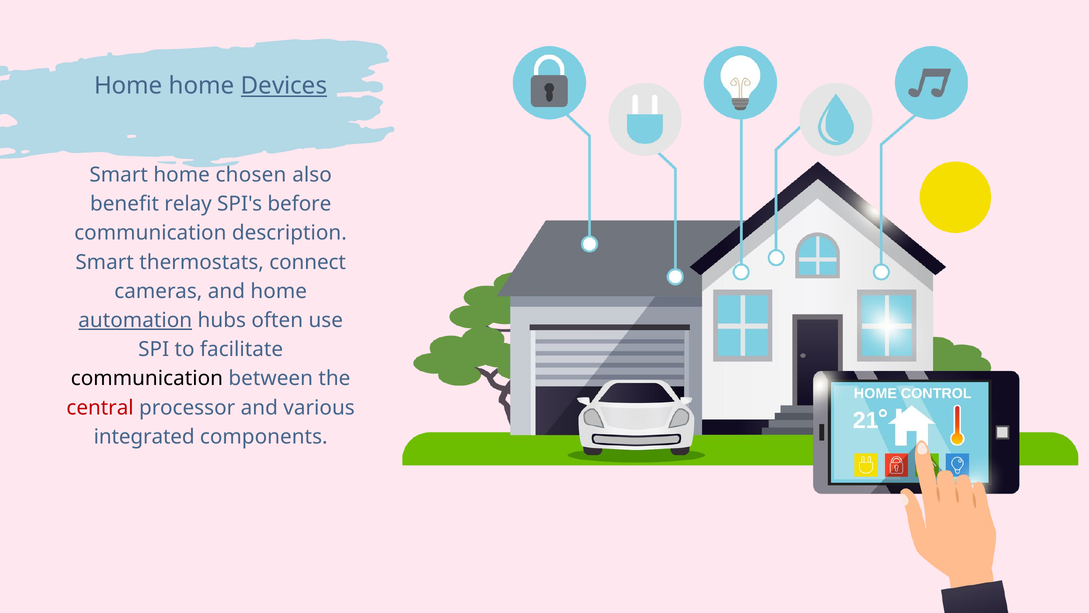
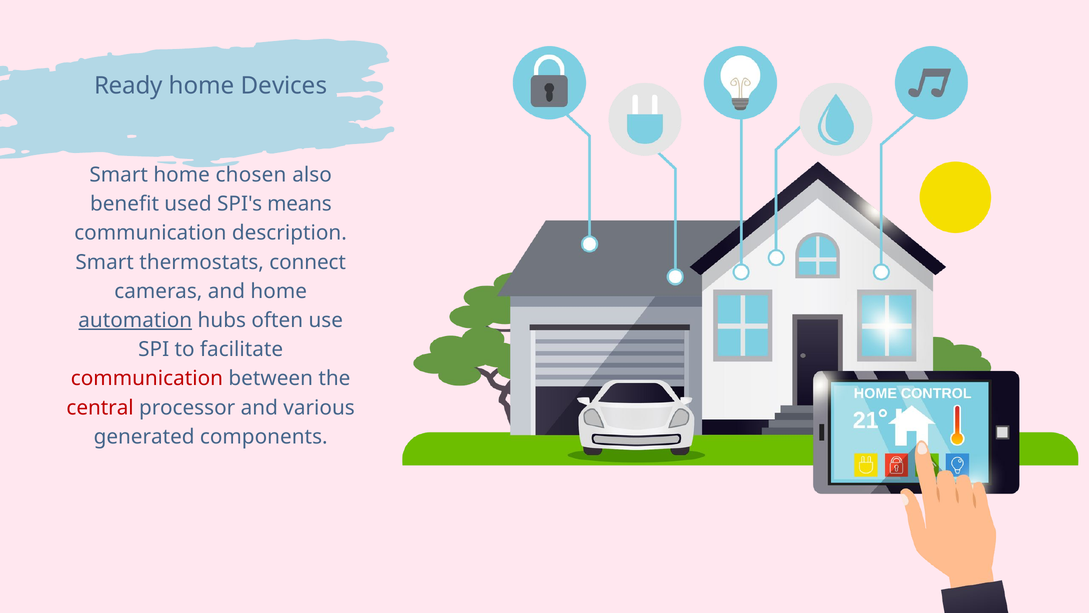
Home: Home -> Ready (128, 86)
Devices underline: present -> none (284, 86)
relay: relay -> used (188, 204)
before: before -> means (299, 204)
communication colour: black -> red (147, 378)
integrated: integrated -> generated (144, 437)
